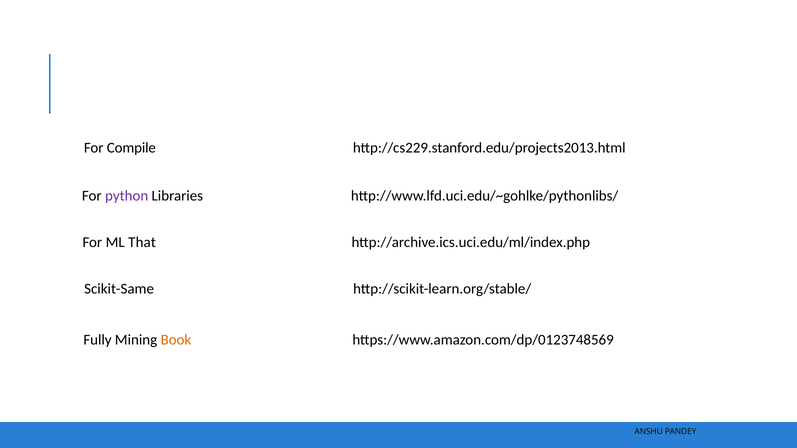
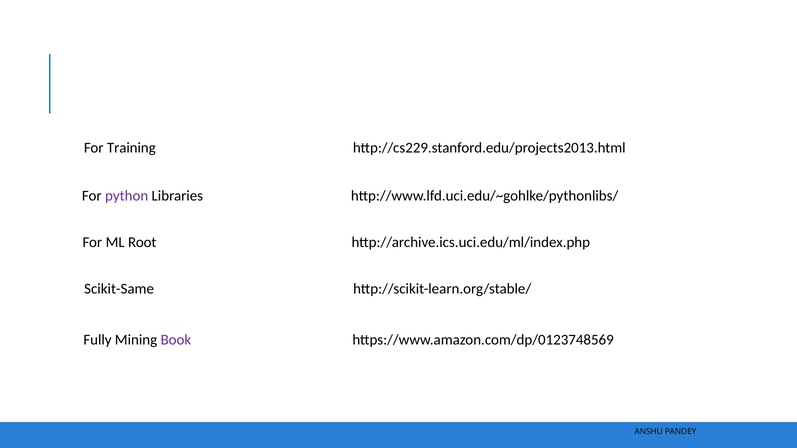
Compile: Compile -> Training (131, 148)
That: That -> Root (142, 242)
Book colour: orange -> purple (176, 340)
